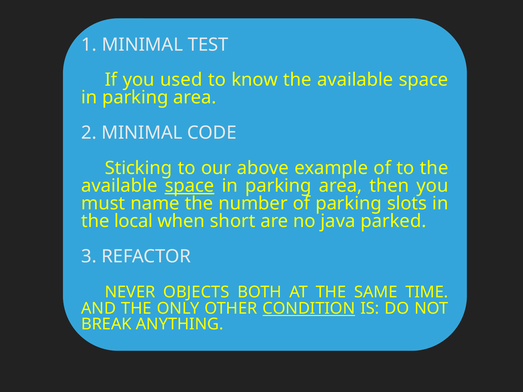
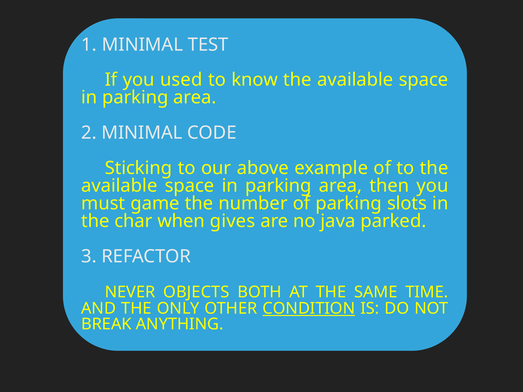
space underline: present -> none (190, 186)
name: name -> game (155, 204)
local: local -> char (133, 221)
short: short -> gives (233, 221)
